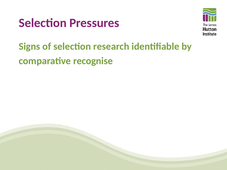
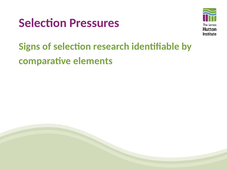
recognise: recognise -> elements (93, 61)
